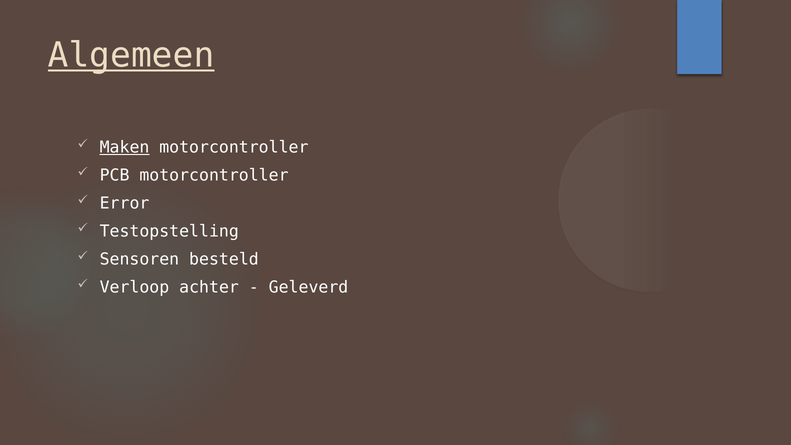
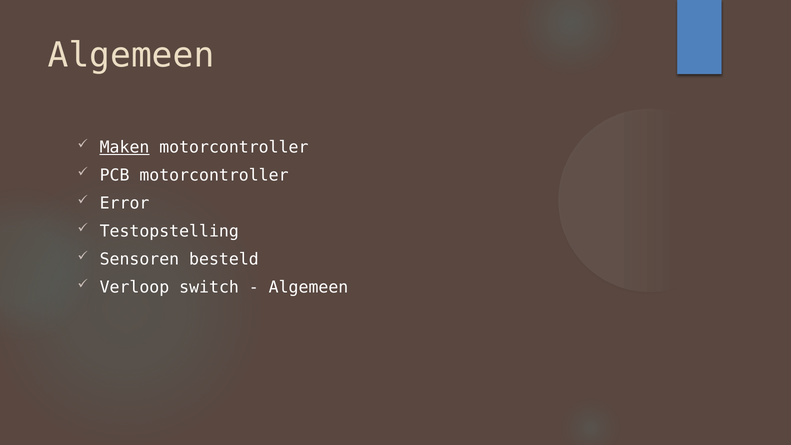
Algemeen underline: present -> none (131, 55)
achter: achter -> switch (209, 287)
Geleverd: Geleverd -> Algemeen (309, 287)
